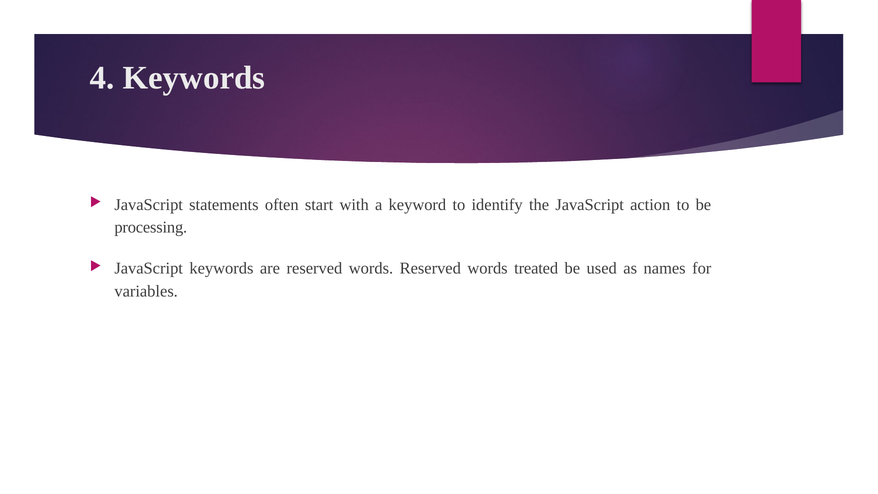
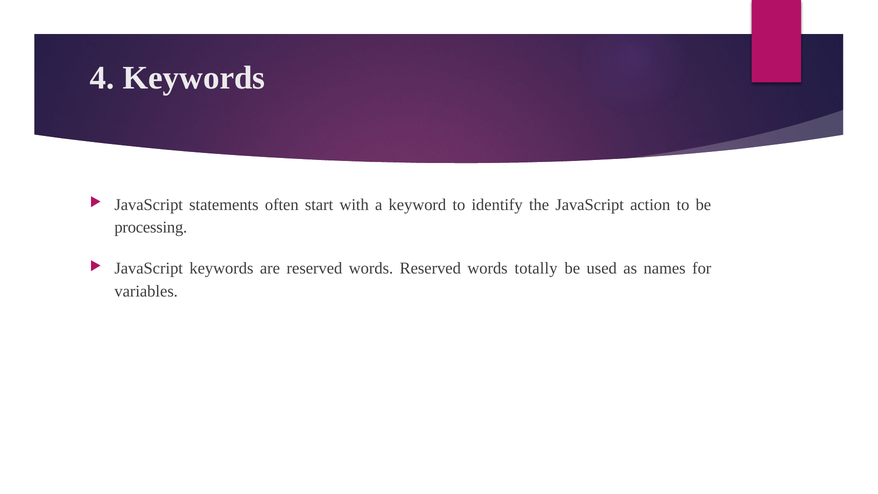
treated: treated -> totally (536, 268)
